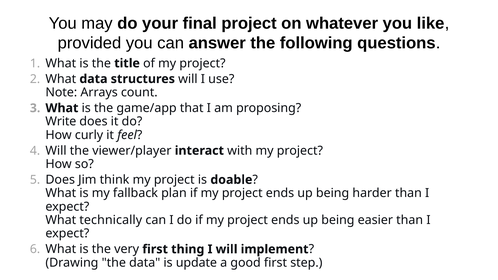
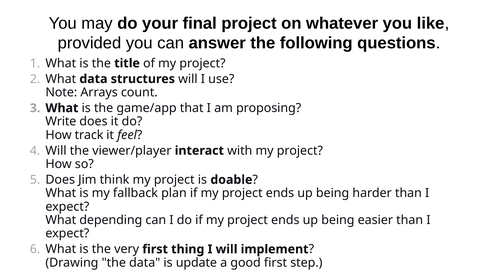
curly: curly -> track (89, 135)
technically: technically -> depending (111, 220)
